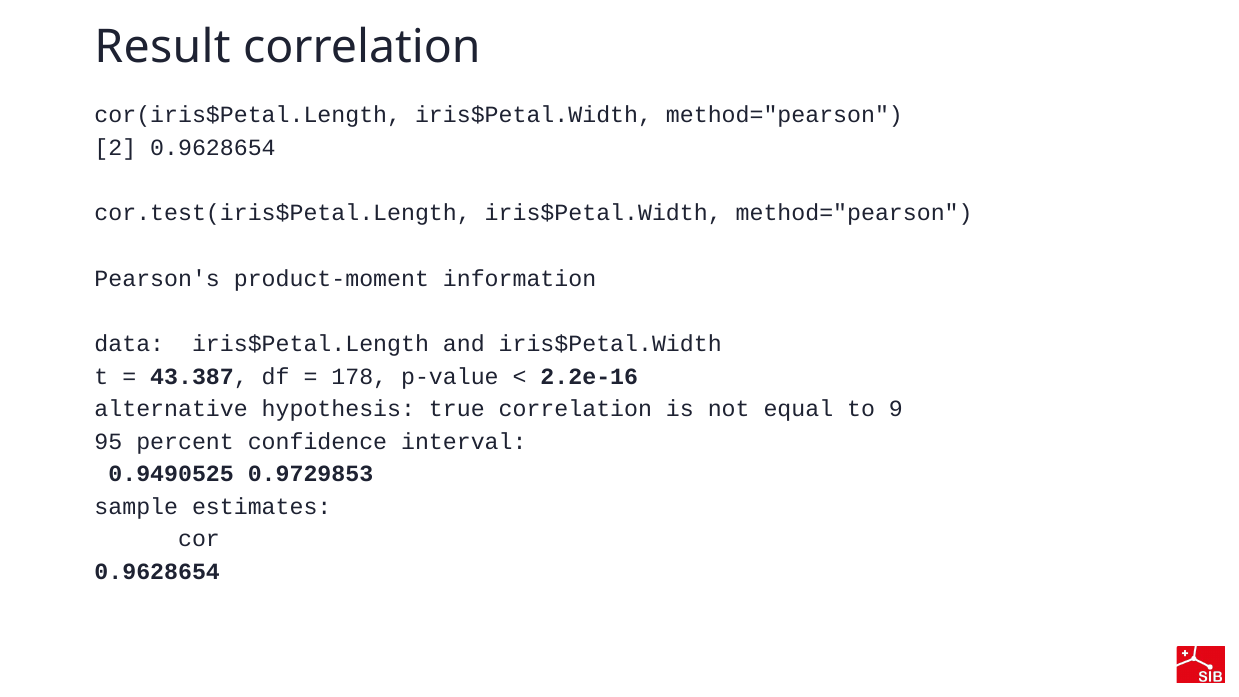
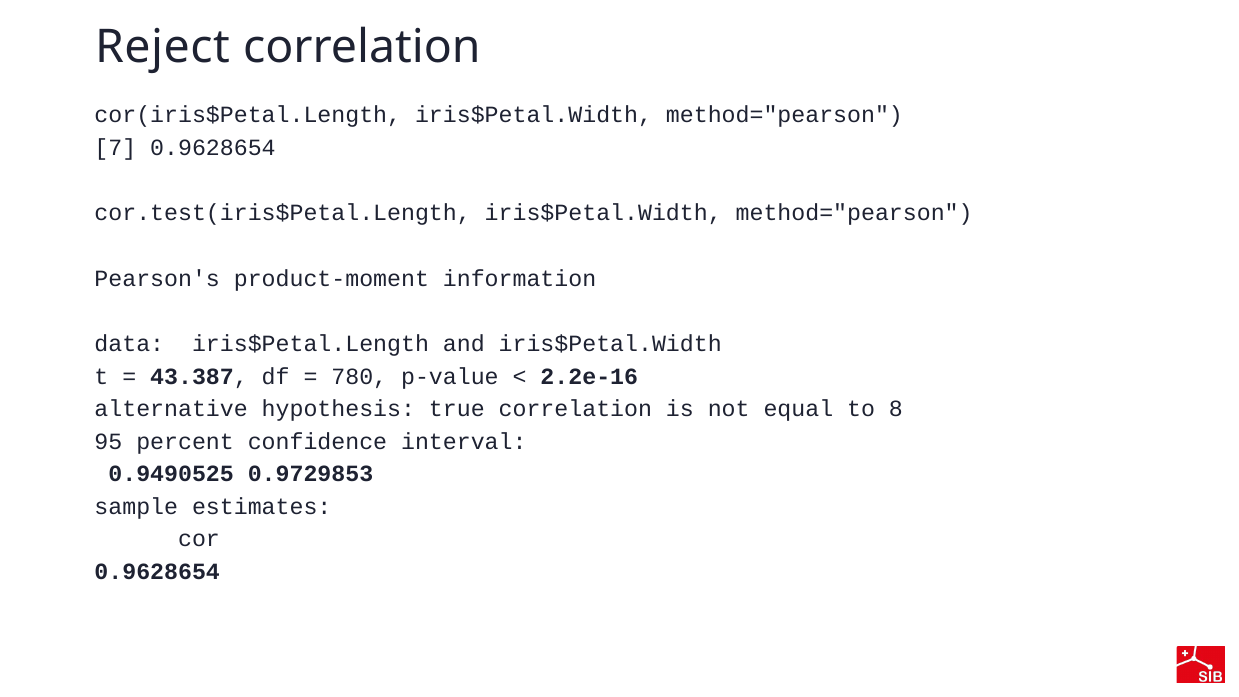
Result: Result -> Reject (162, 47)
2: 2 -> 7 (115, 148)
178: 178 -> 780 (359, 376)
9: 9 -> 8 (896, 409)
